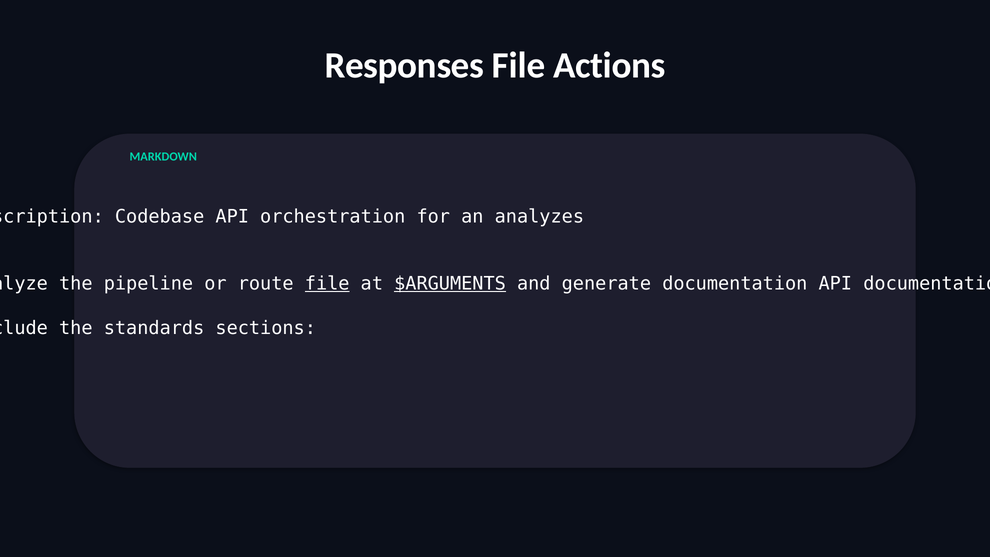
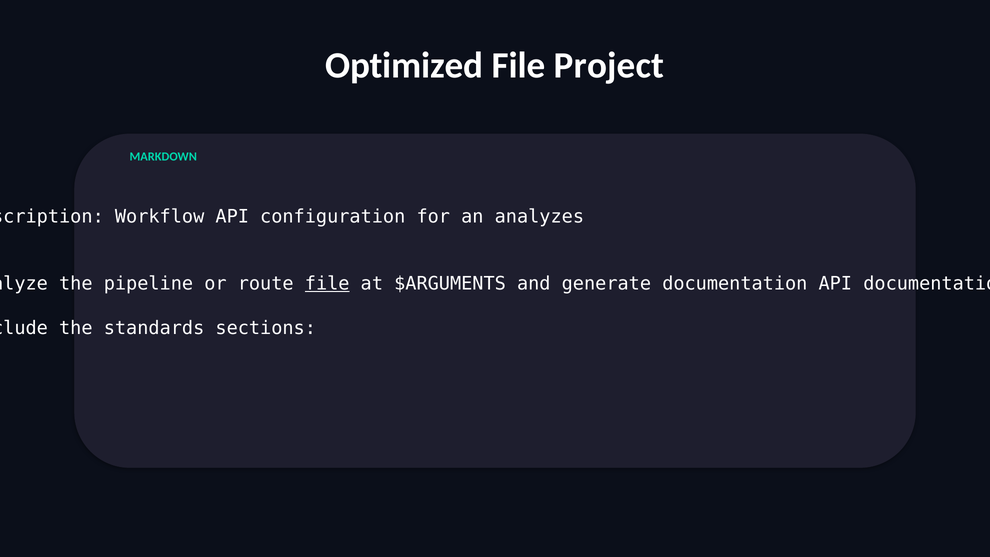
Responses: Responses -> Optimized (404, 66)
Actions: Actions -> Project (609, 66)
Codebase: Codebase -> Workflow (160, 217)
orchestration: orchestration -> configuration (333, 217)
$ARGUMENTS underline: present -> none (450, 283)
